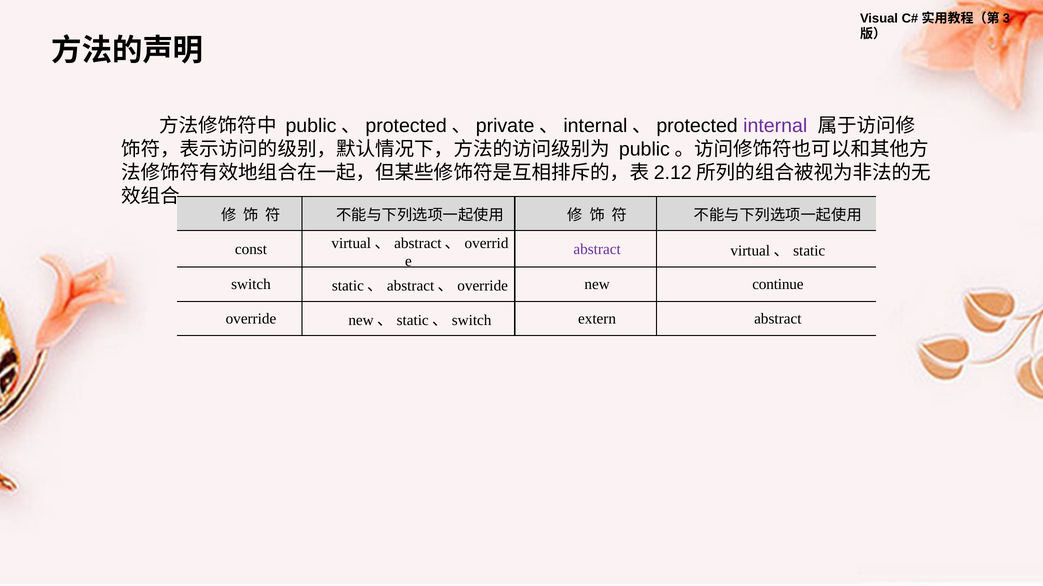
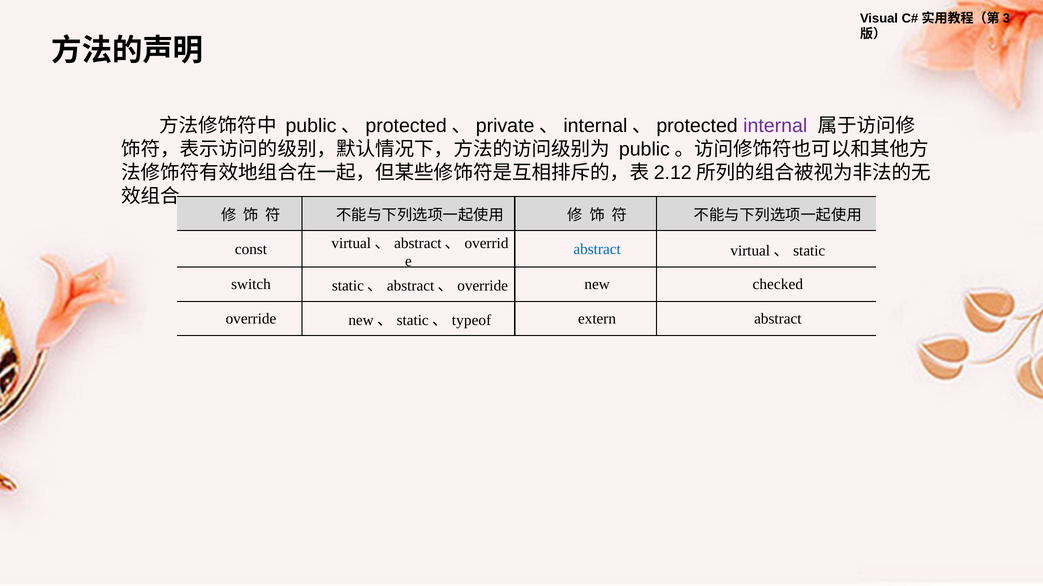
abstract colour: purple -> blue (597, 249)
continue: continue -> checked (778, 285)
switch: switch -> typeof (472, 321)
